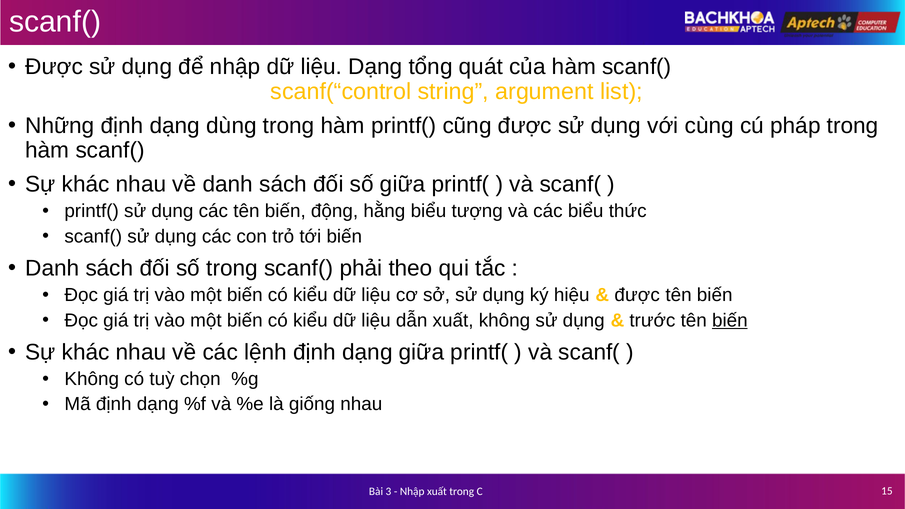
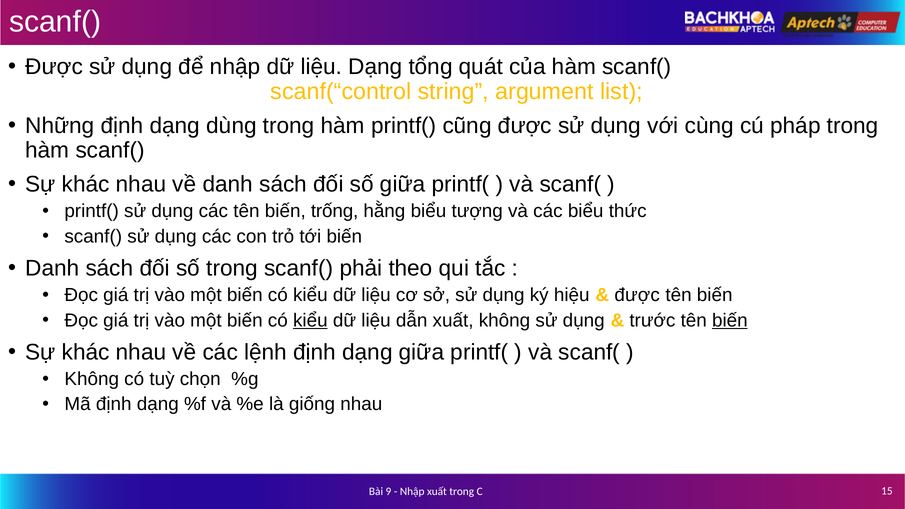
động: động -> trống (335, 211)
kiểu underline: none -> present (310, 320)
3: 3 -> 9 (388, 492)
